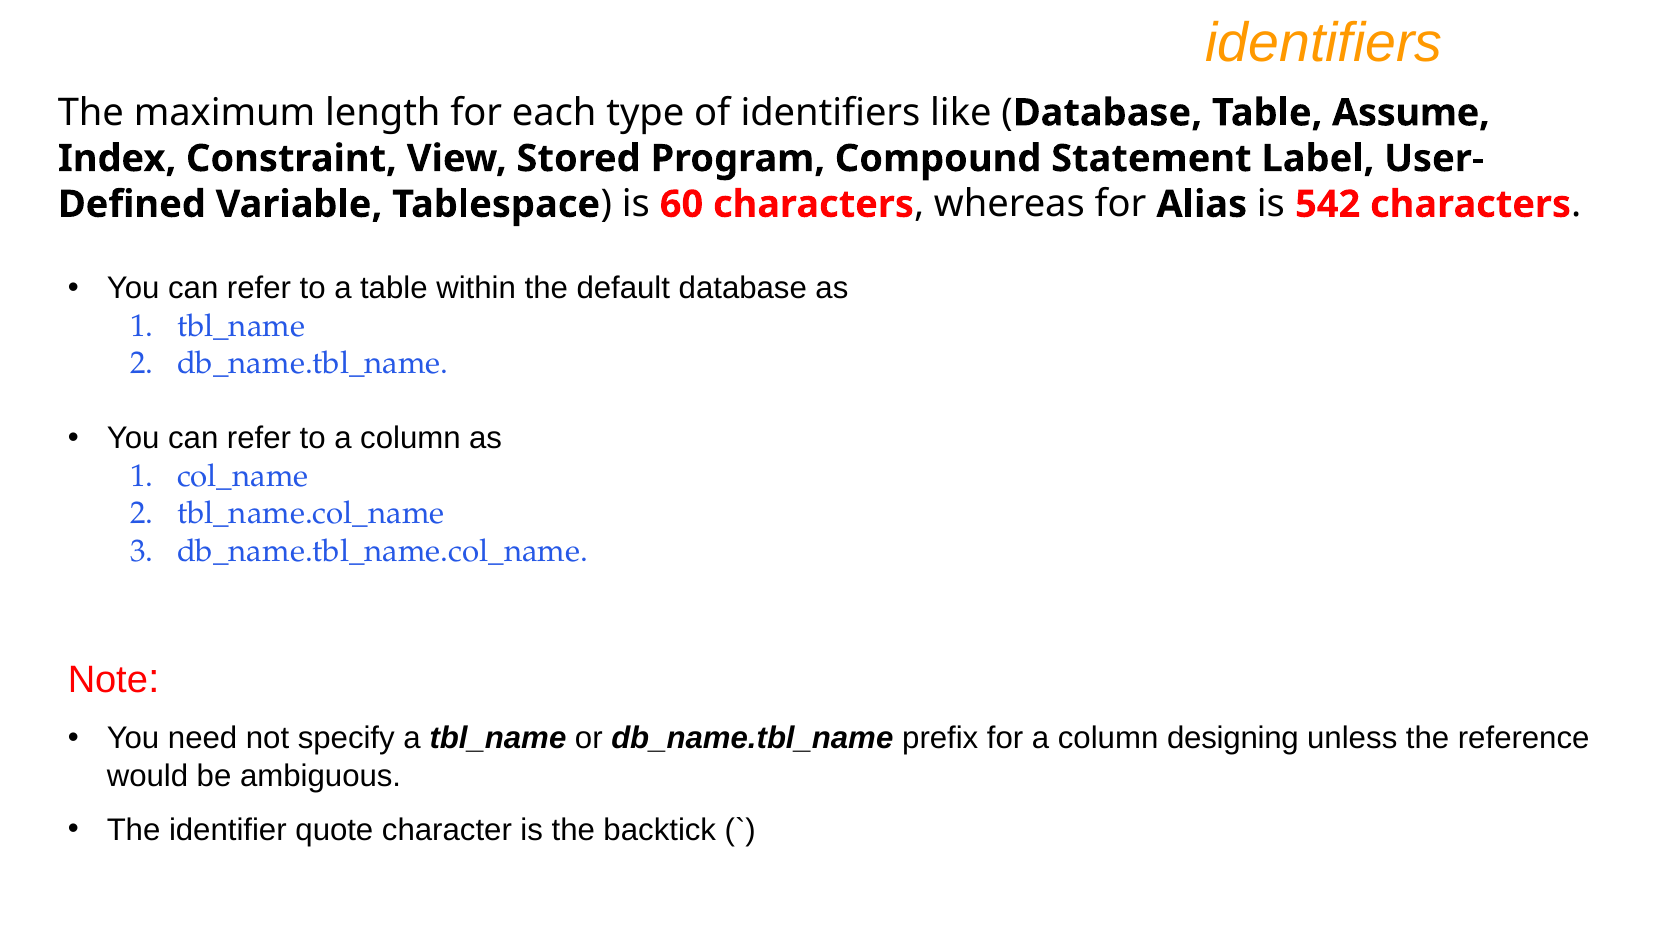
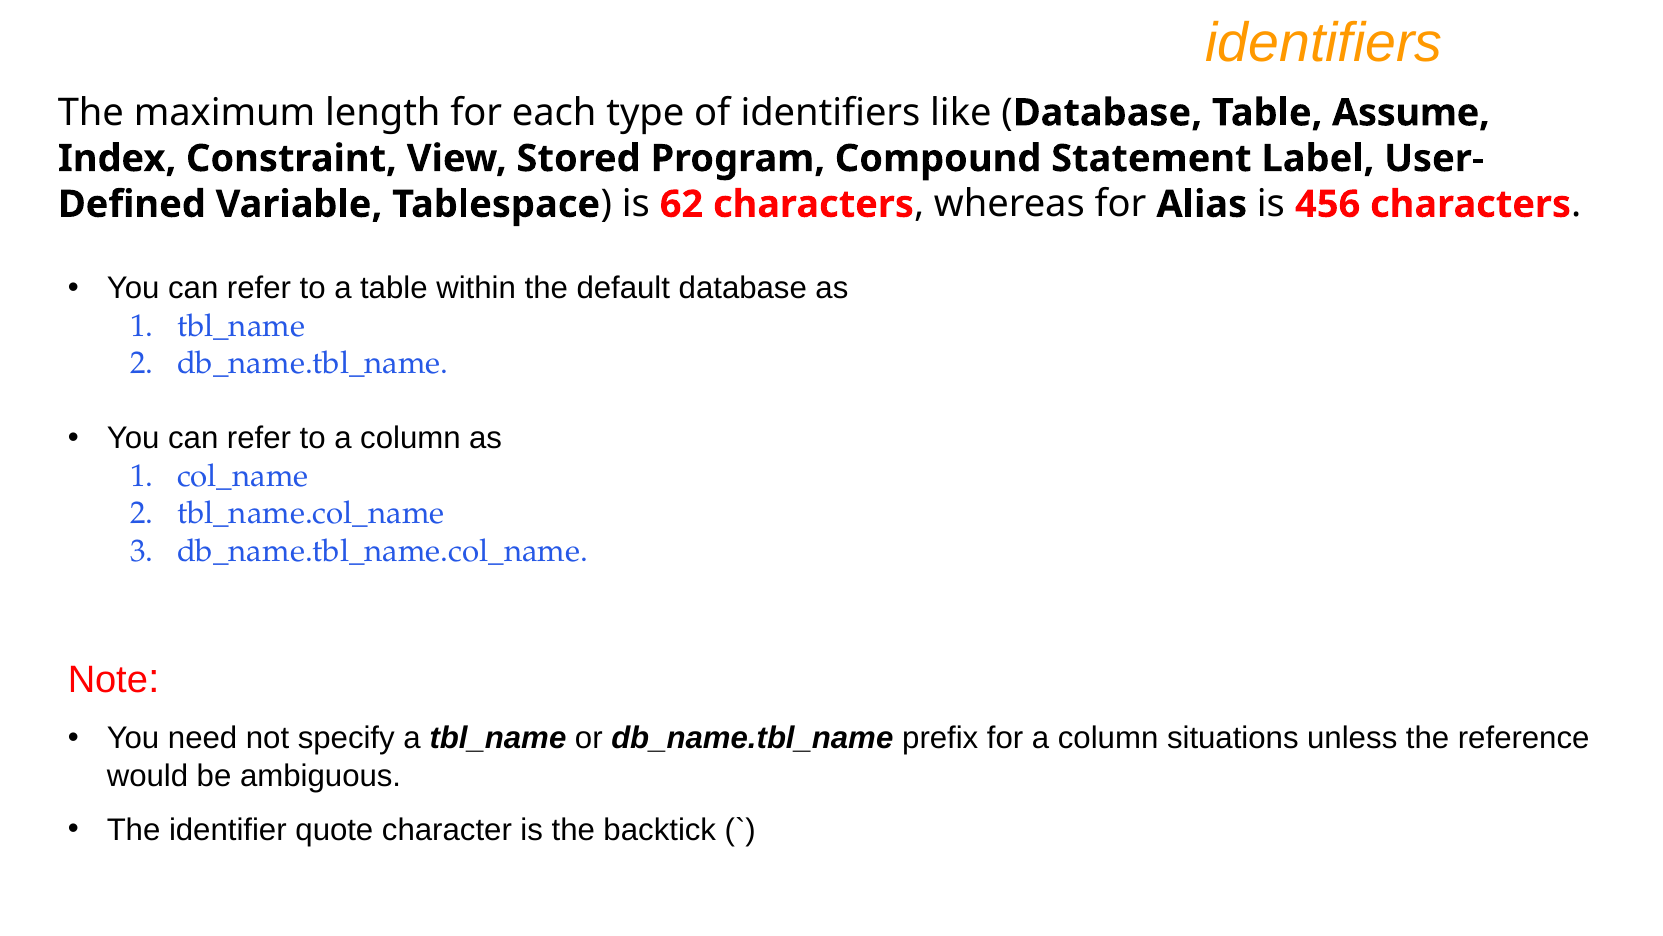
60: 60 -> 62 (682, 204)
542: 542 -> 456 (1328, 204)
designing: designing -> situations (1233, 738)
